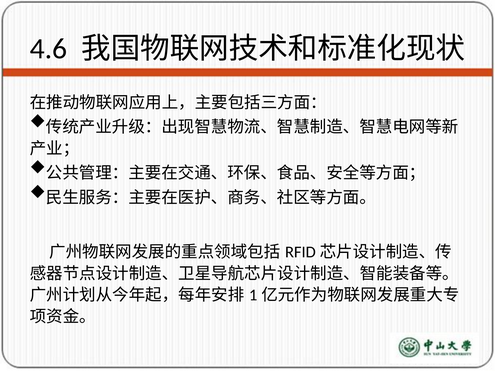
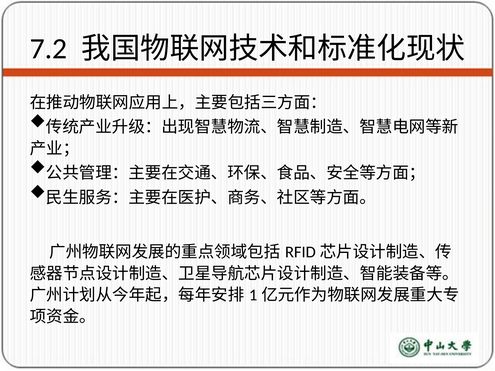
4.6: 4.6 -> 7.2 (49, 49)
